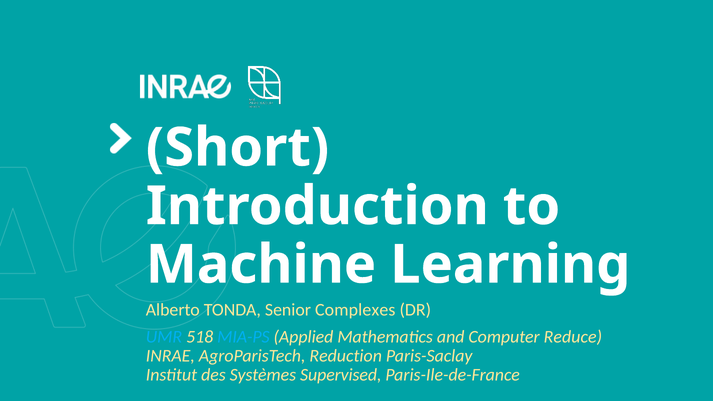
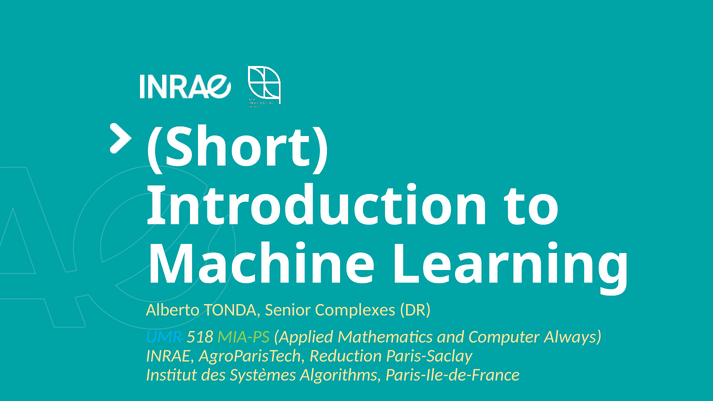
MIA-PS colour: light blue -> light green (243, 337)
Reduce: Reduce -> Always (573, 337)
Supervised: Supervised -> Algorithms (341, 375)
